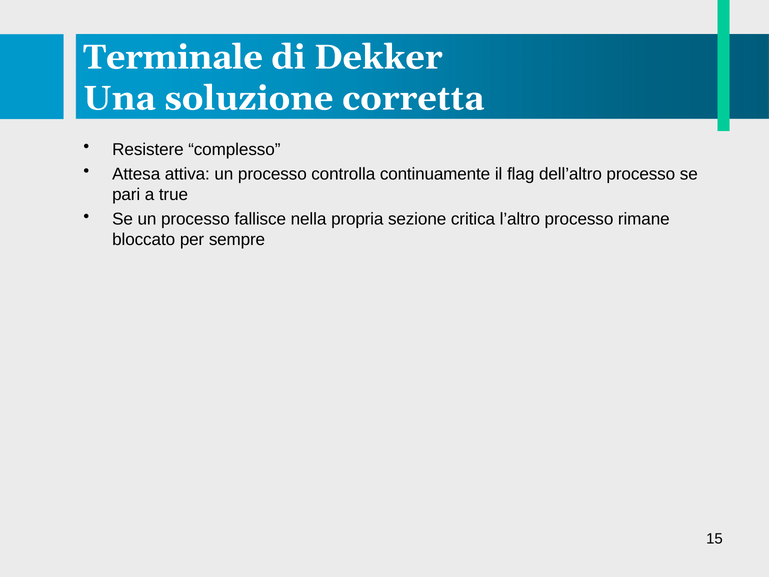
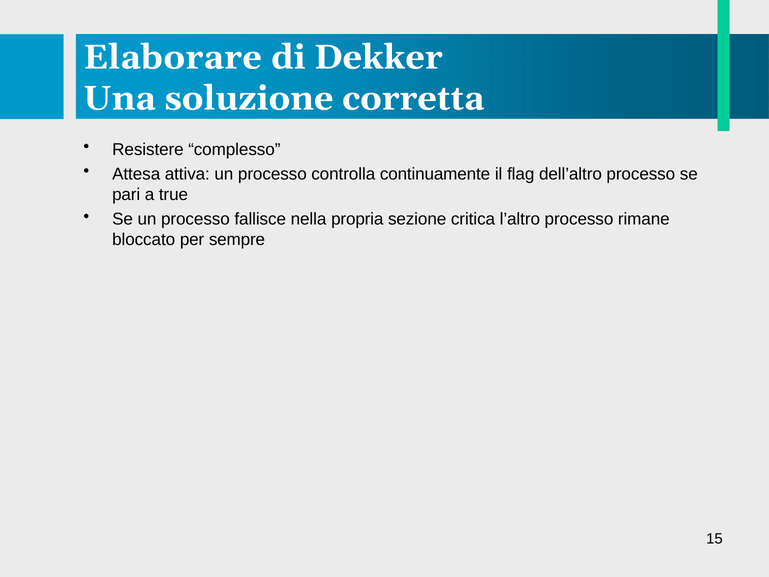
Terminale: Terminale -> Elaborare (173, 57)
